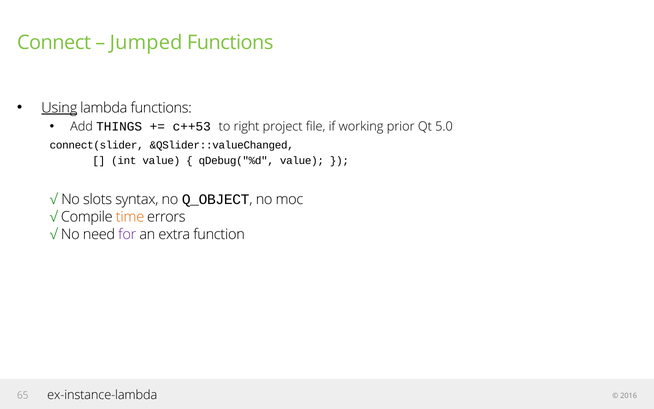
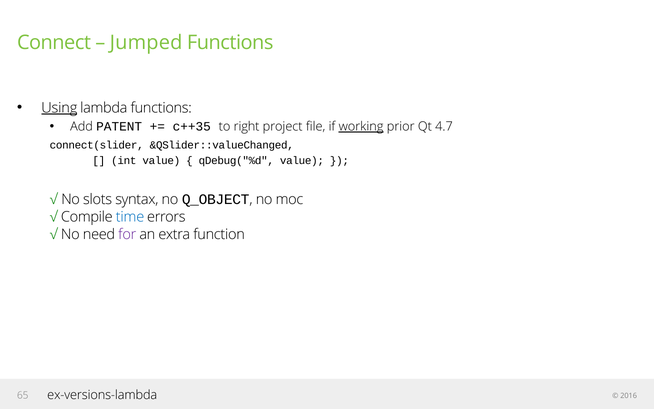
THINGS: THINGS -> PATENT (119, 127)
c++53: c++53 -> c++35 (192, 127)
working underline: none -> present (361, 127)
5.0: 5.0 -> 4.7 (444, 127)
time colour: orange -> blue (130, 217)
ex-instance-lambda: ex-instance-lambda -> ex-versions-lambda (102, 395)
